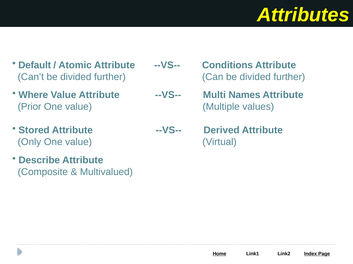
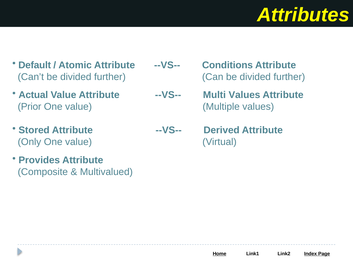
Where: Where -> Actual (33, 95)
Multi Names: Names -> Values (244, 95)
Describe: Describe -> Provides (39, 161)
